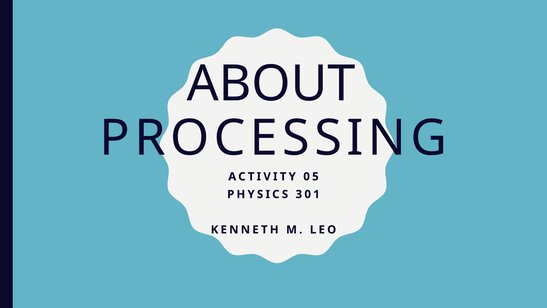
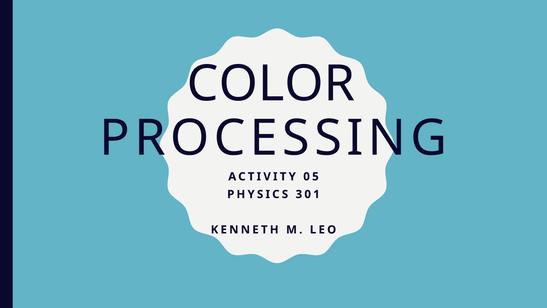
ABOUT: ABOUT -> COLOR (271, 84)
